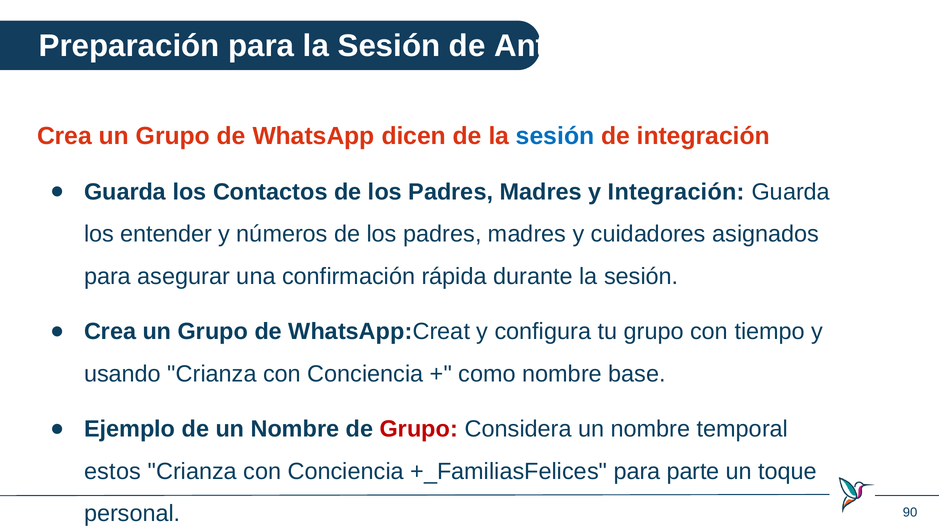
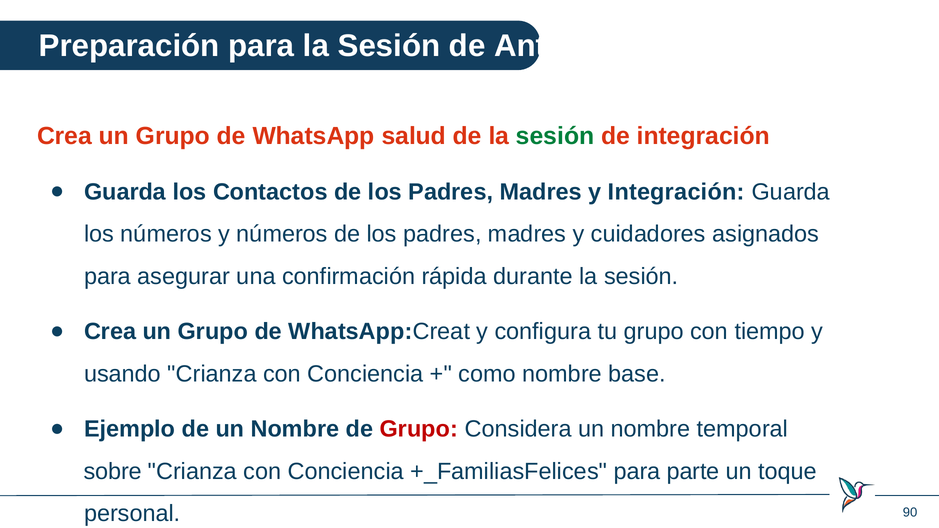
dicen: dicen -> salud (414, 136)
sesión colour: blue -> green (555, 136)
los entender: entender -> números (166, 234)
estos: estos -> sobre (113, 472)
